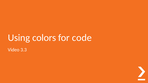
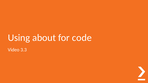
colors: colors -> about (44, 38)
